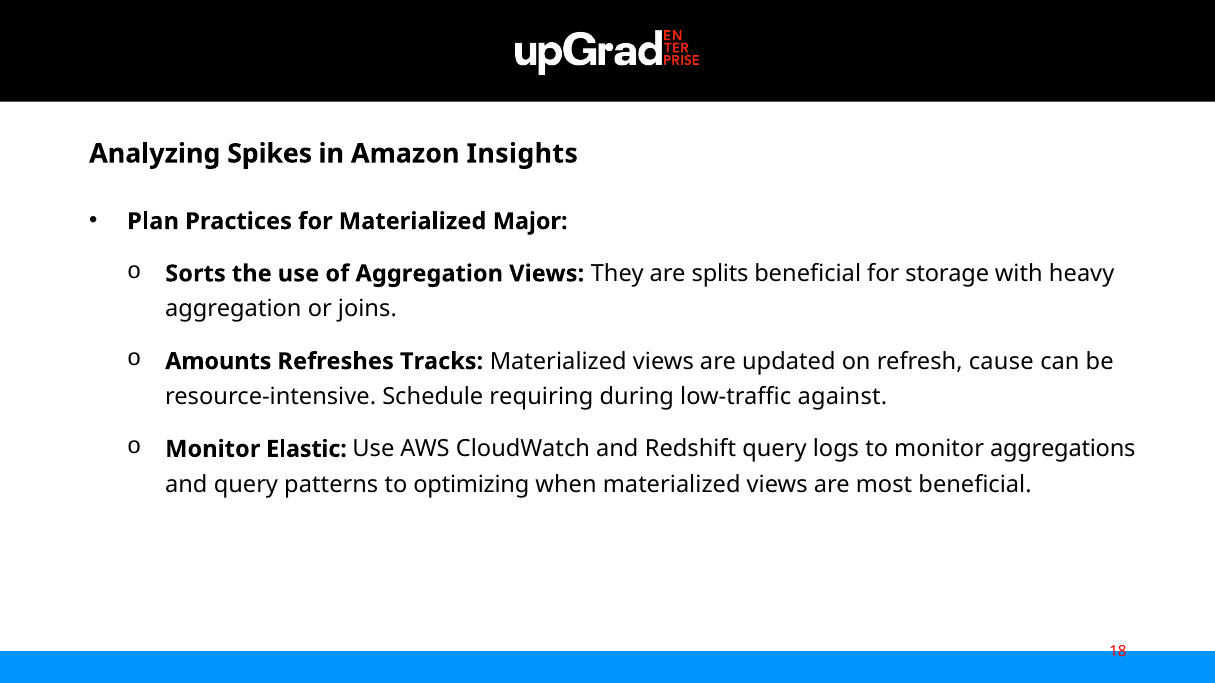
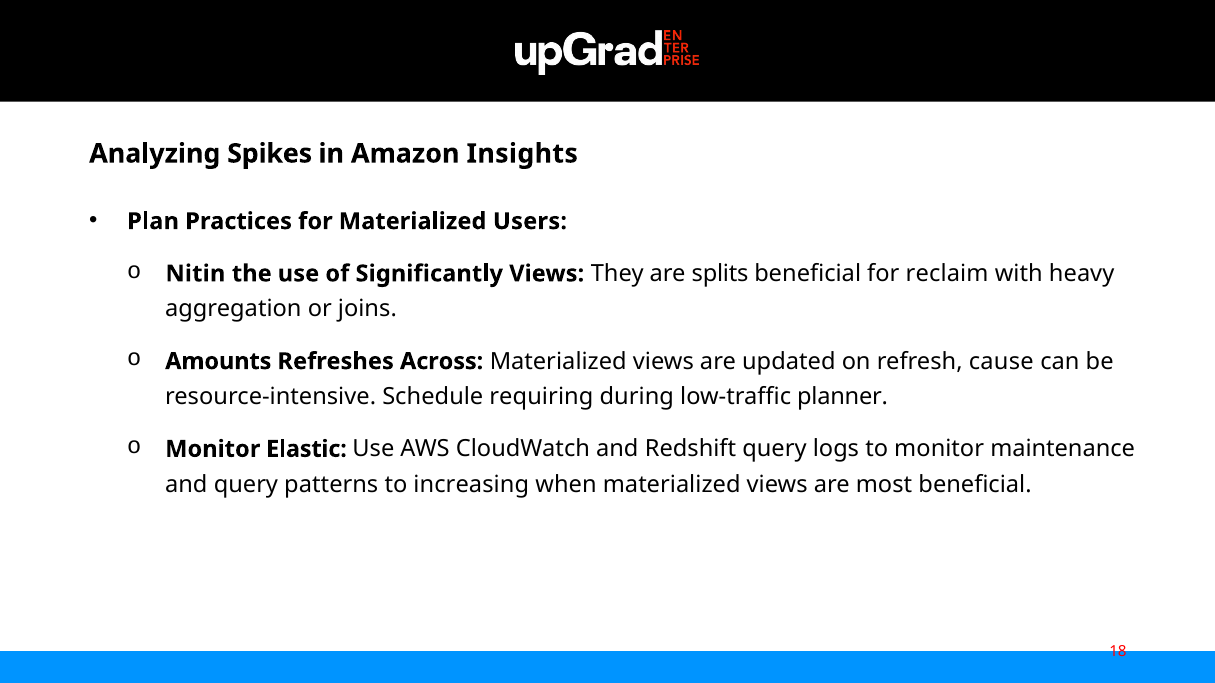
Major: Major -> Users (530, 221)
Sorts: Sorts -> Nitin (195, 274)
of Aggregation: Aggregation -> Significantly (429, 274)
storage: storage -> reclaim (947, 274)
Tracks: Tracks -> Across (442, 362)
against: against -> planner (843, 397)
aggregations: aggregations -> maintenance (1063, 449)
optimizing: optimizing -> increasing (471, 485)
